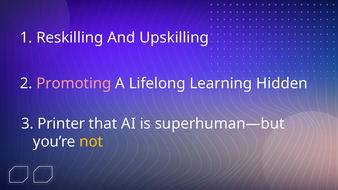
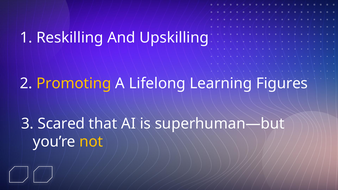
Promoting colour: pink -> yellow (74, 83)
Hidden: Hidden -> Figures (282, 83)
Printer: Printer -> Scared (61, 124)
